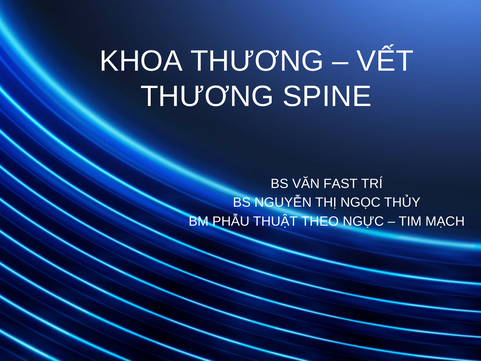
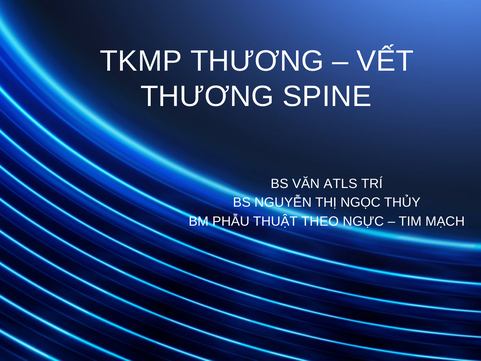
KHOA: KHOA -> TKMP (141, 61)
FAST: FAST -> ATLS (340, 184)
